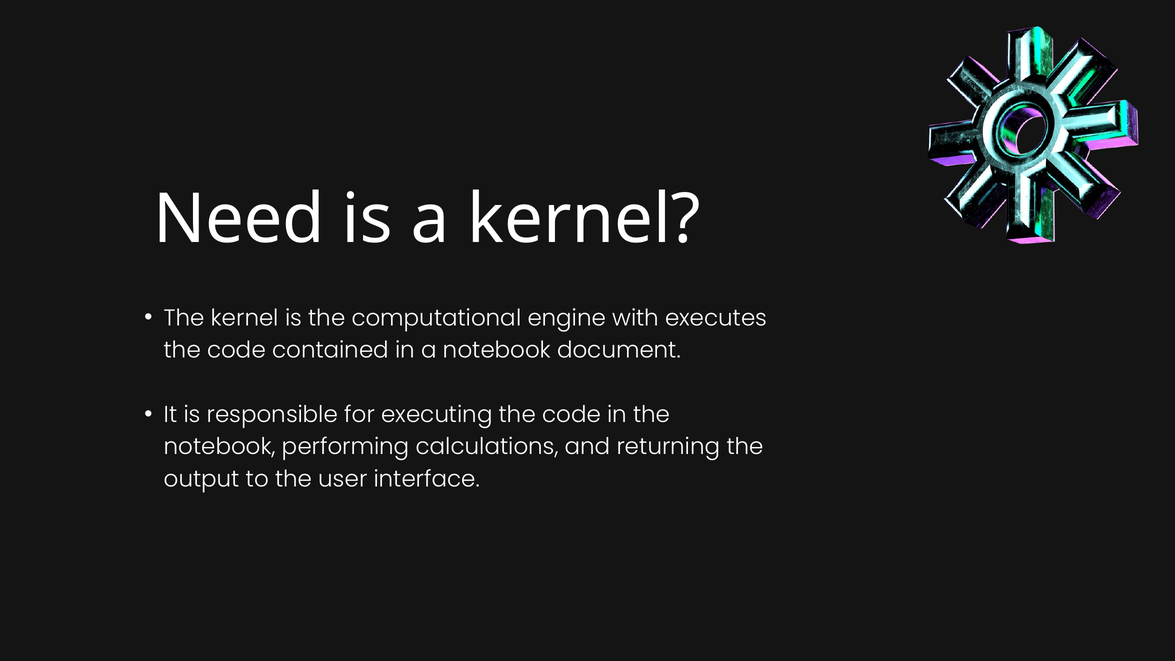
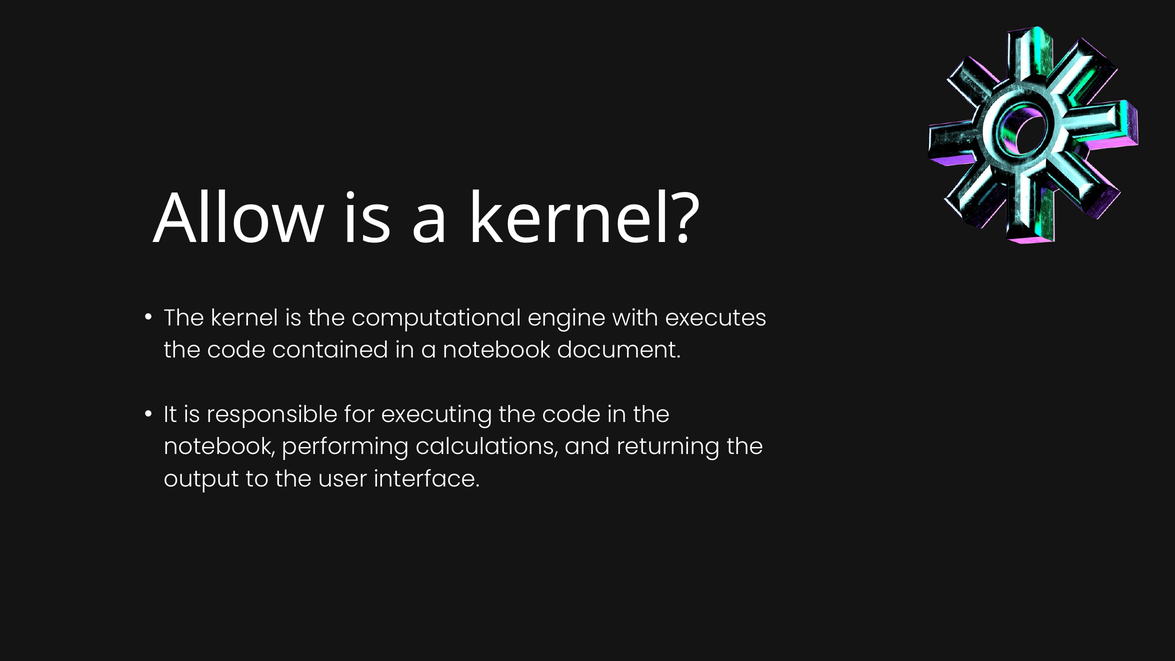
Need: Need -> Allow (239, 219)
